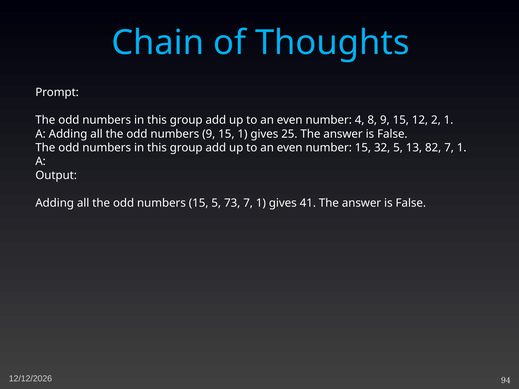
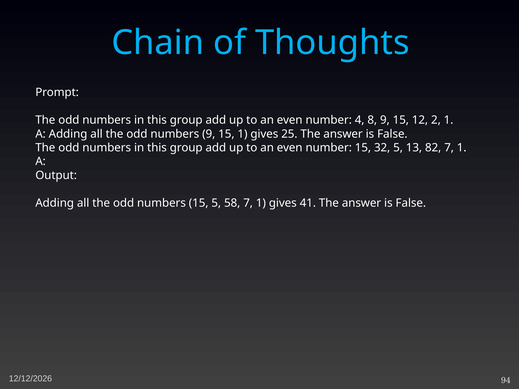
73: 73 -> 58 (232, 203)
